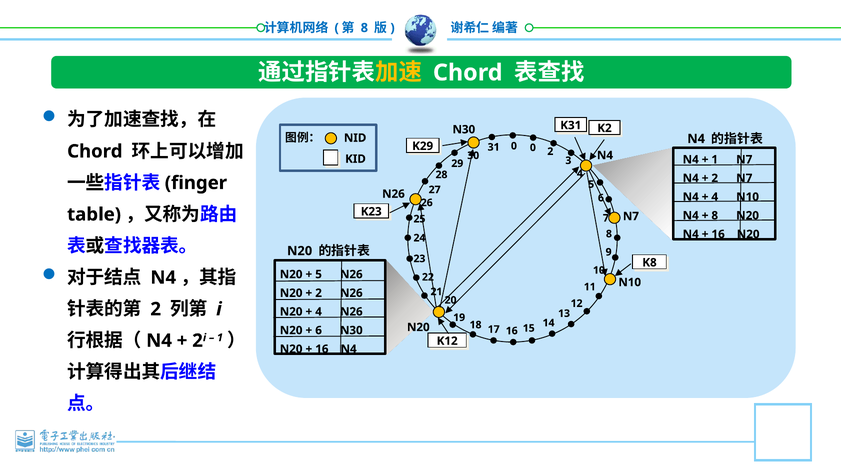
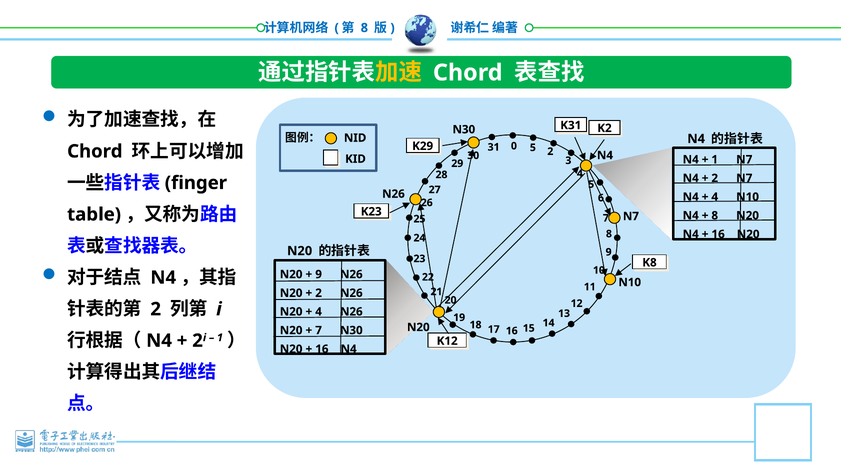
0 0: 0 -> 5 (533, 148)
5: 5 -> 9 (319, 274)
6: 6 -> 7 (319, 330)
